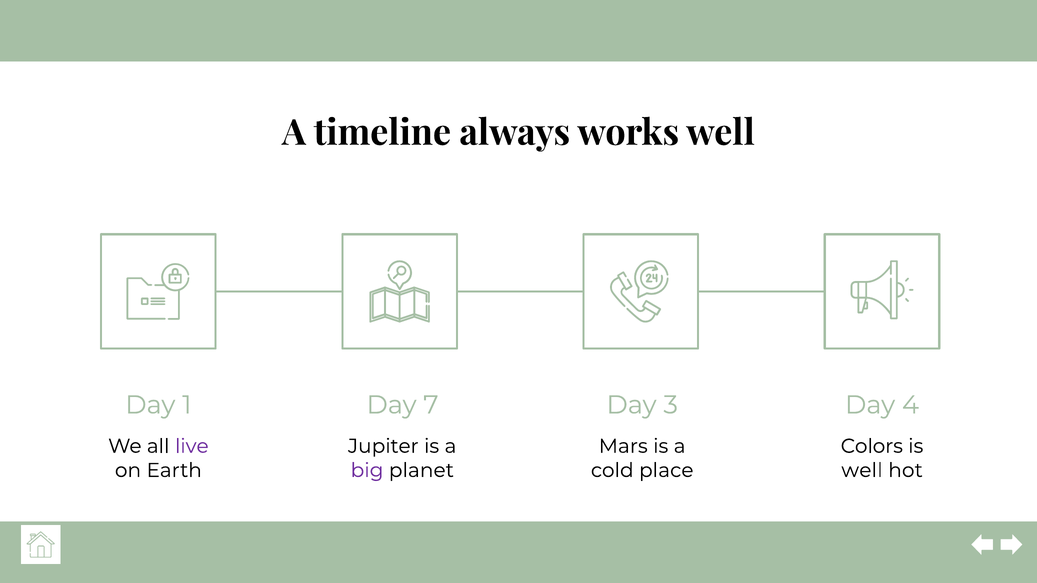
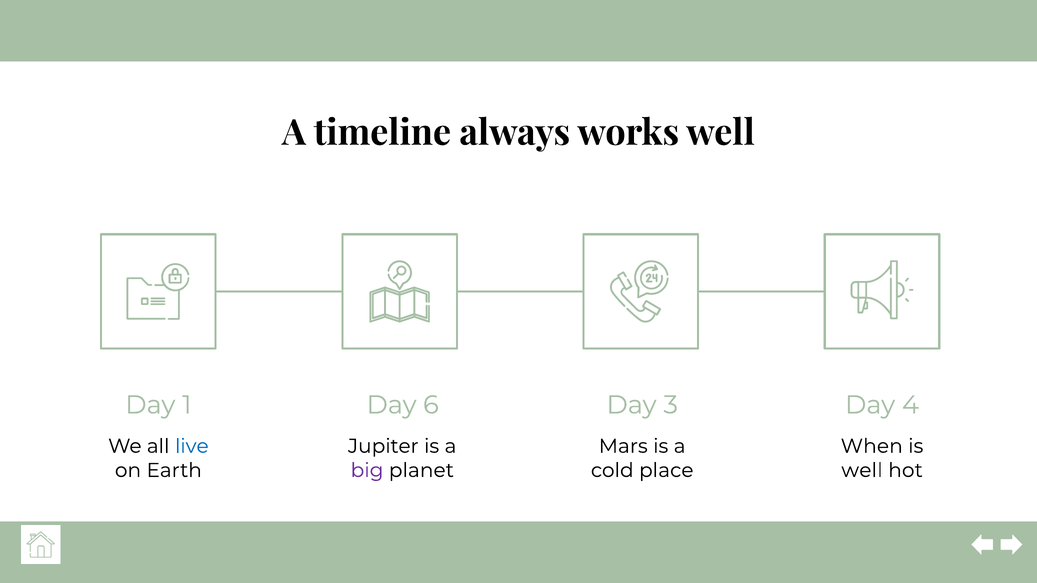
7: 7 -> 6 (431, 405)
live colour: purple -> blue (192, 446)
Colors: Colors -> When (872, 446)
